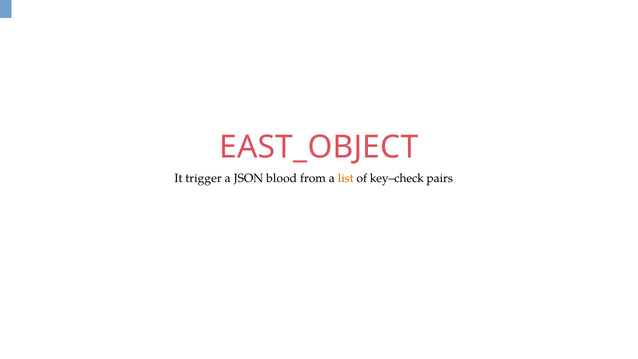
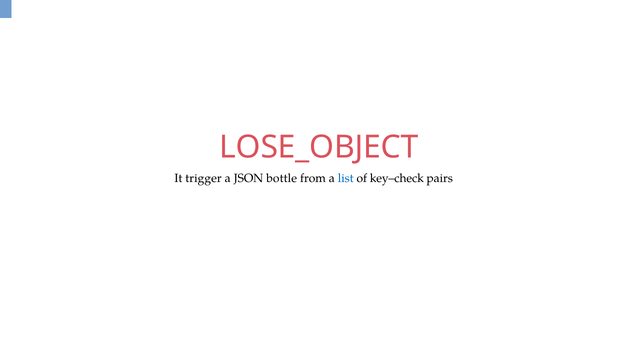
EAST_OBJECT: EAST_OBJECT -> LOSE_OBJECT (319, 147)
blood: blood -> bottle (282, 178)
list colour: orange -> blue (346, 178)
